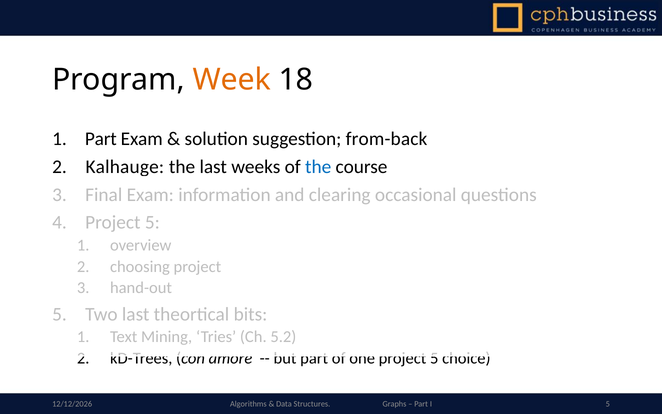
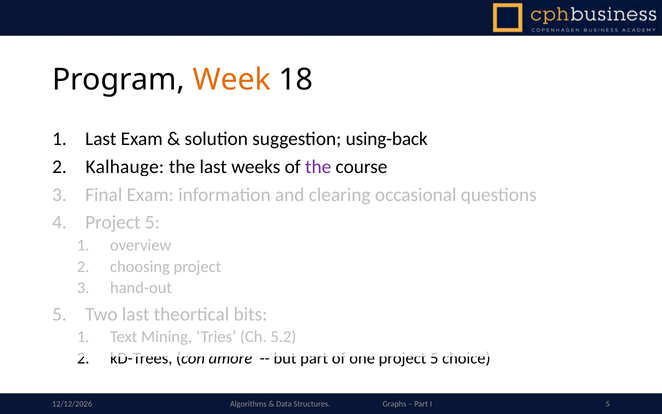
Part: Part -> Last (101, 139)
from-back: from-back -> using-back (387, 139)
the colour: blue -> purple (318, 167)
